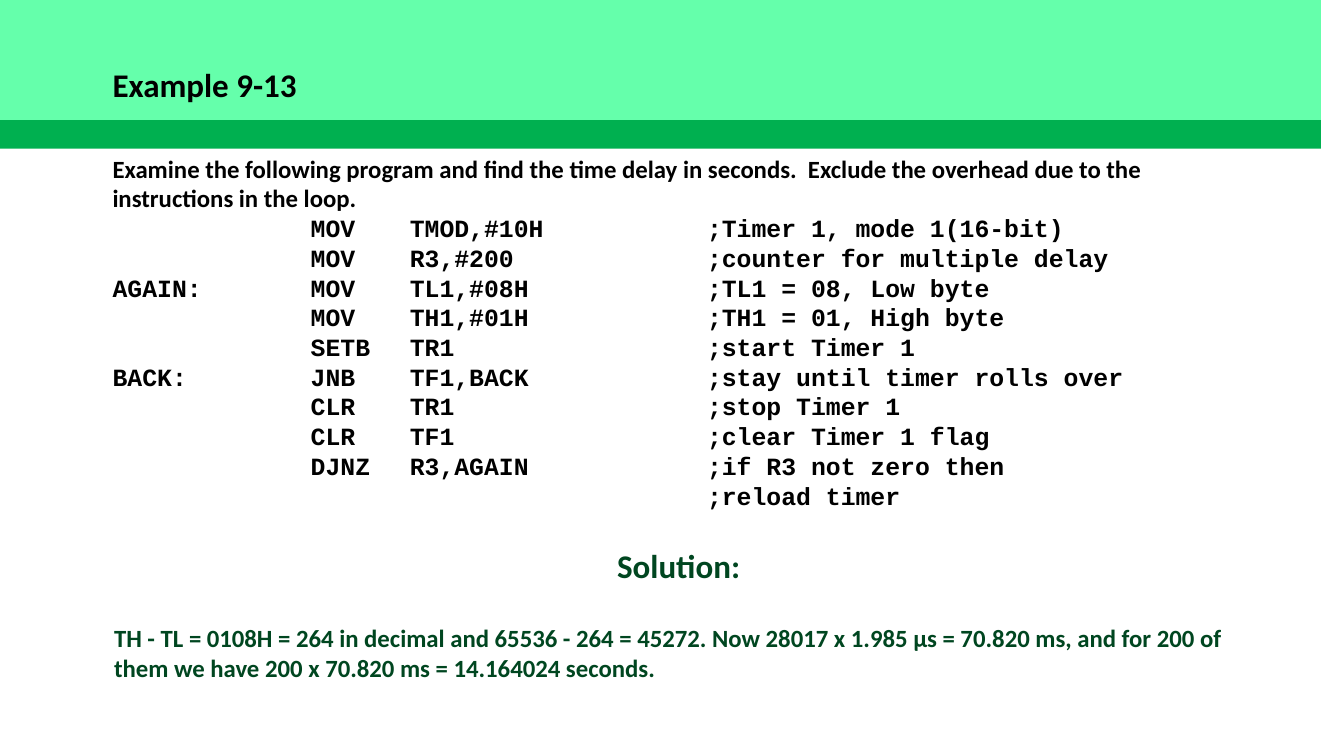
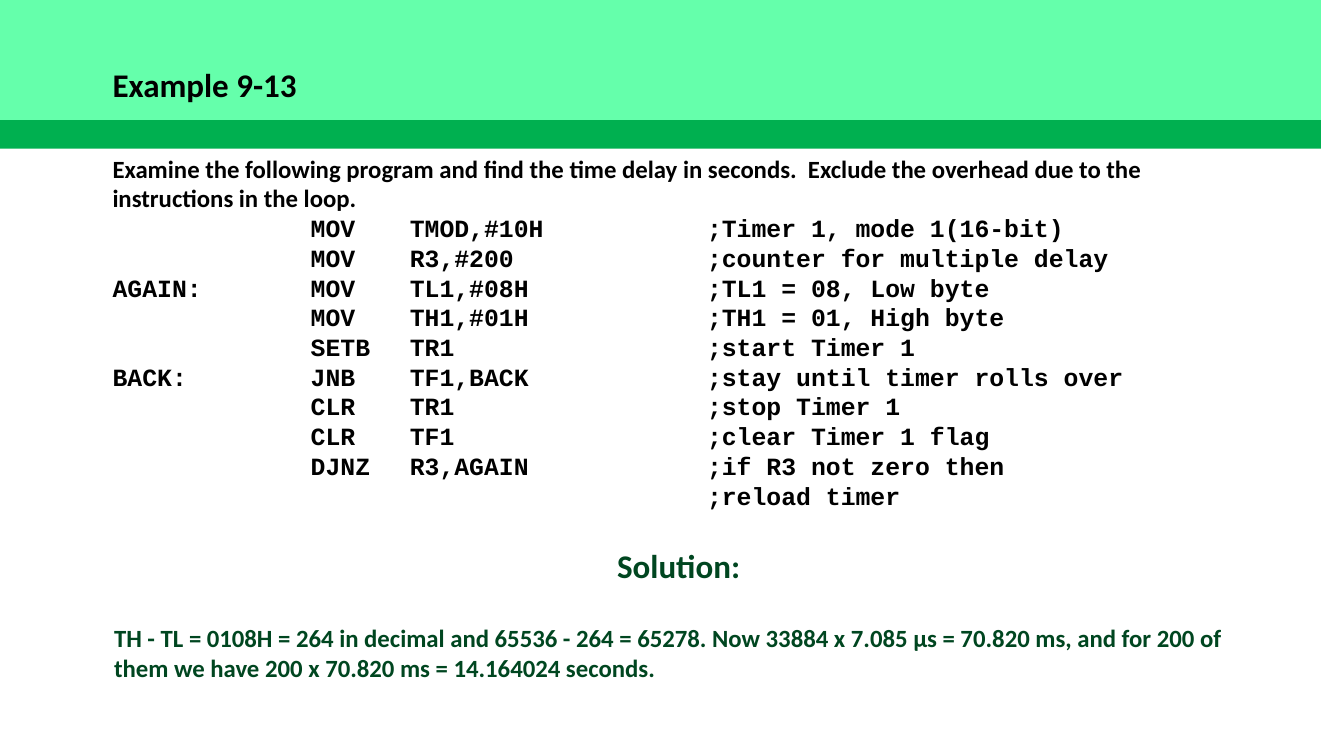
45272: 45272 -> 65278 (672, 640)
28017: 28017 -> 33884 (797, 640)
1.985: 1.985 -> 7.085 (879, 640)
